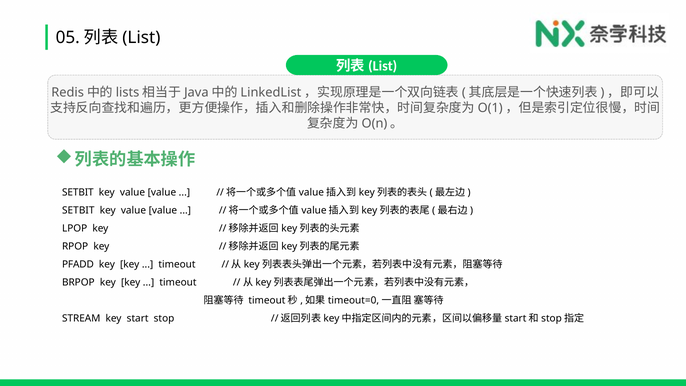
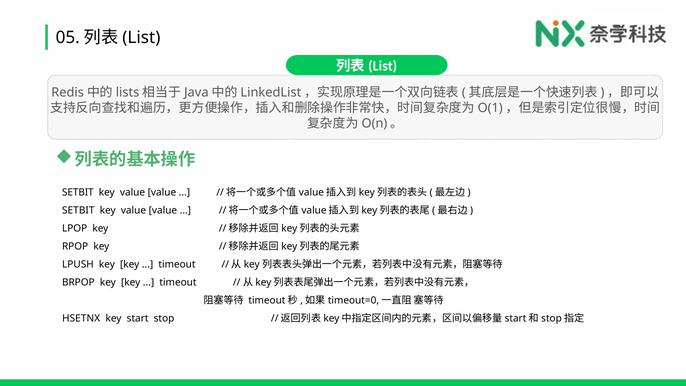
PFADD: PFADD -> LPUSH (78, 264)
STREAM: STREAM -> HSETNX (81, 318)
